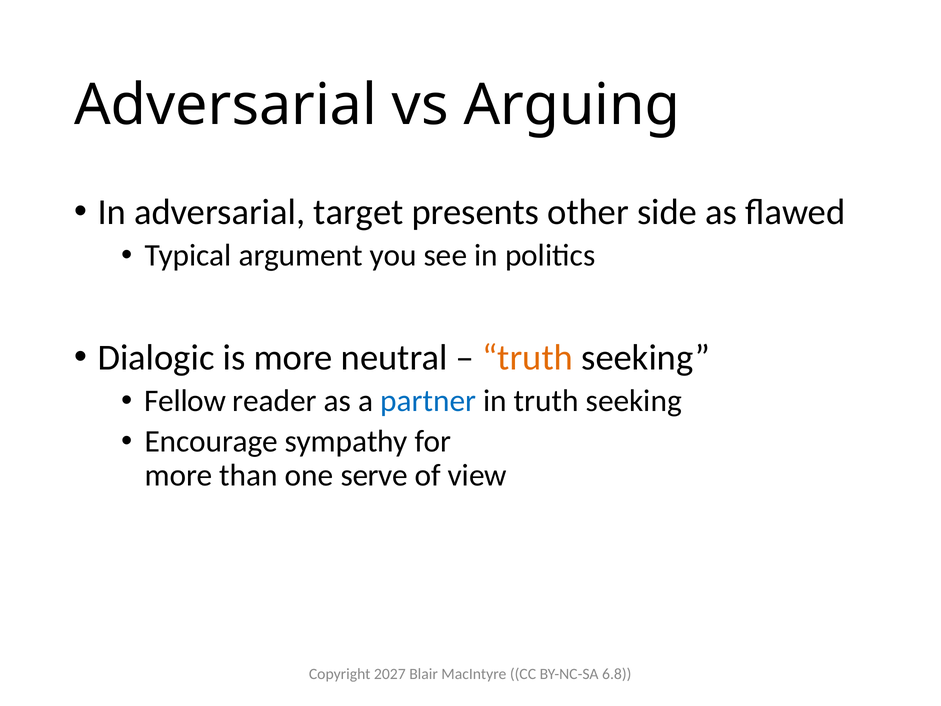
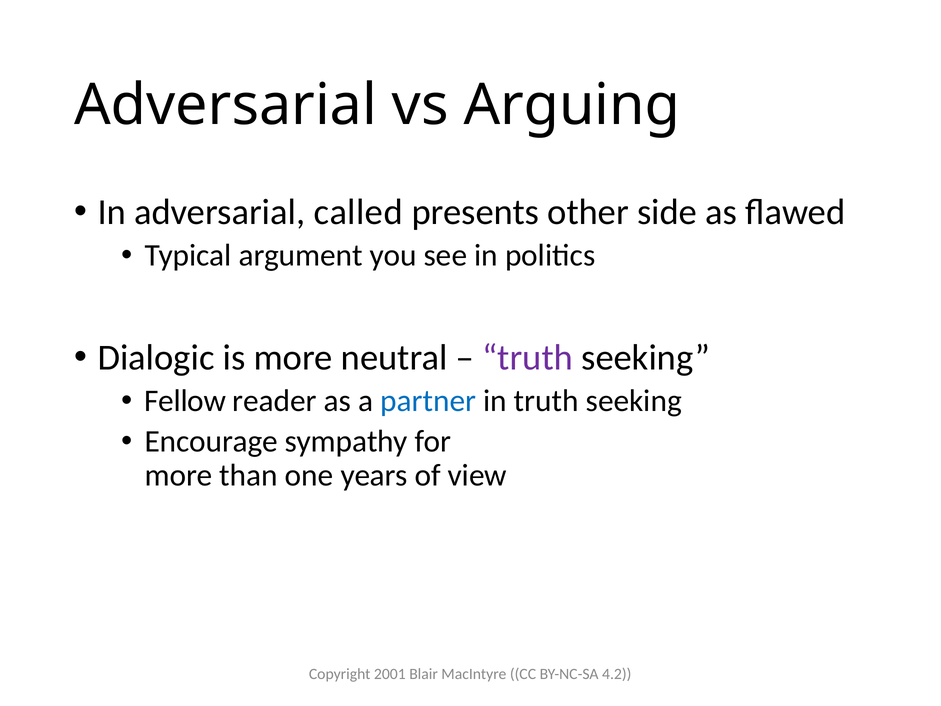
target: target -> called (358, 212)
truth colour: orange -> purple (528, 358)
serve: serve -> years (374, 475)
2027: 2027 -> 2001 (390, 674)
6.8: 6.8 -> 4.2 (617, 674)
